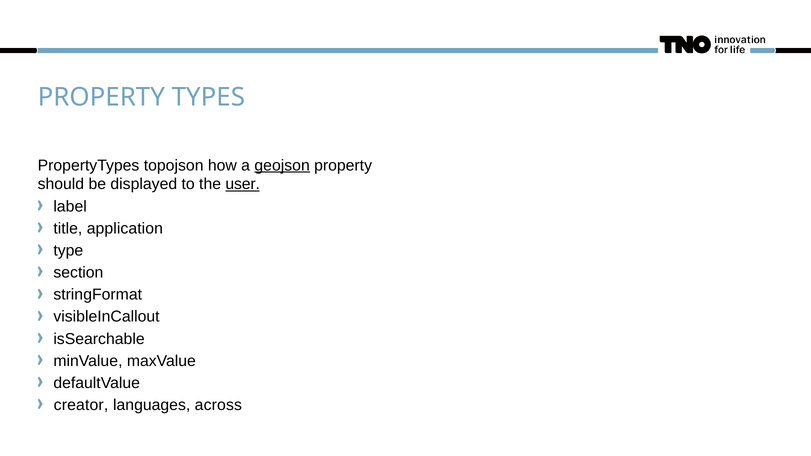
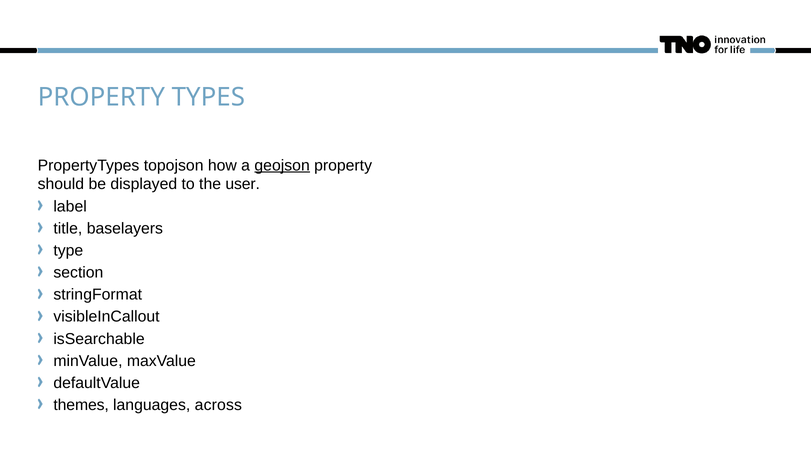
user underline: present -> none (243, 184)
application: application -> baselayers (125, 229)
creator: creator -> themes (81, 405)
